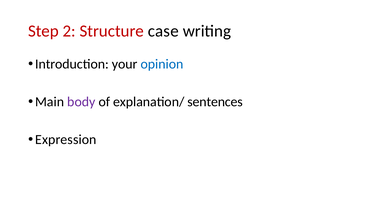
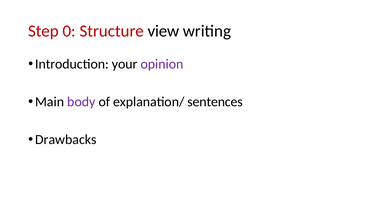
2: 2 -> 0 (69, 31)
case: case -> view (163, 31)
opinion colour: blue -> purple (162, 64)
Expression: Expression -> Drawbacks (66, 140)
